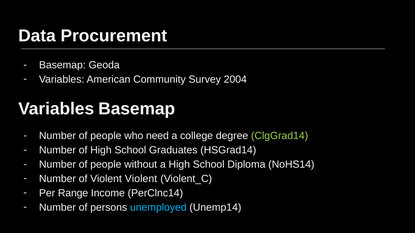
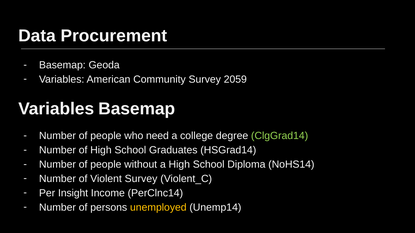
2004: 2004 -> 2059 (235, 80)
Violent Violent: Violent -> Survey (141, 179)
Range: Range -> Insight (73, 193)
unemployed colour: light blue -> yellow (158, 208)
